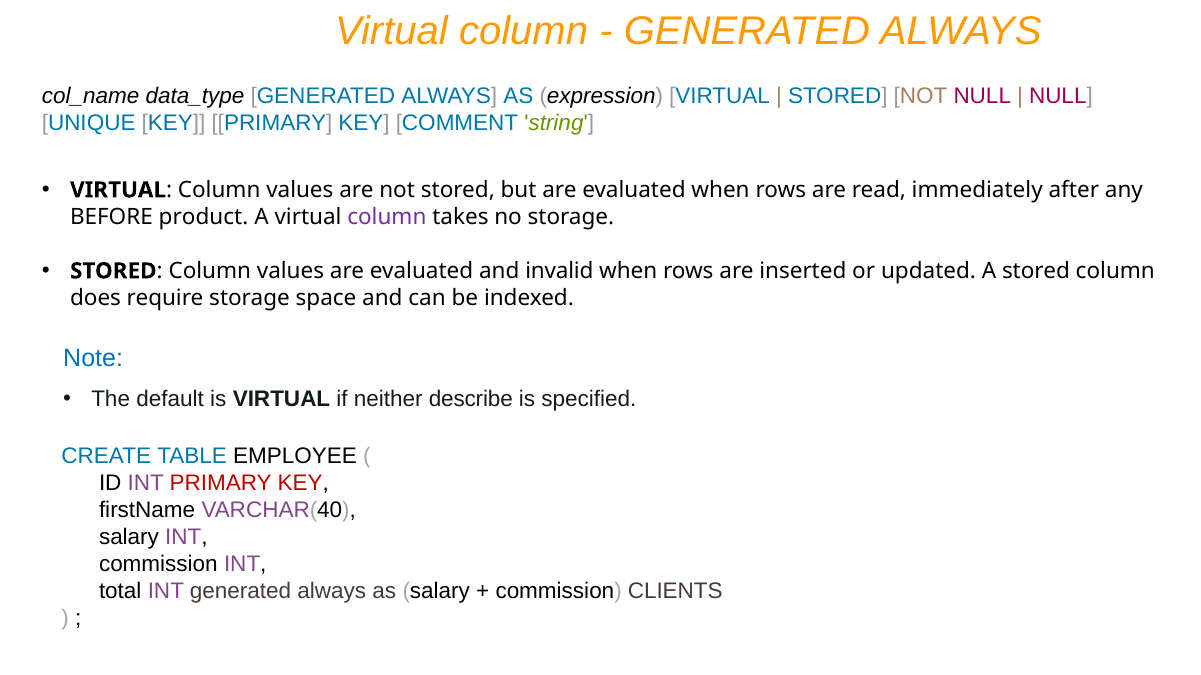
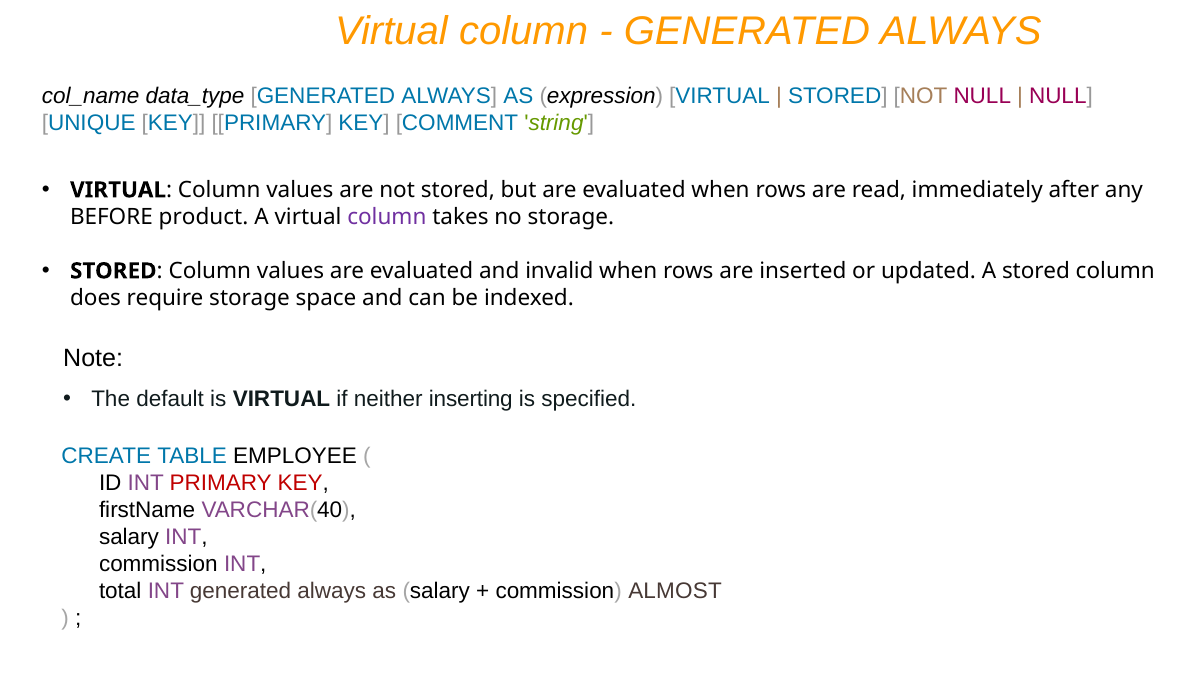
Note colour: blue -> black (93, 359)
describe: describe -> inserting (471, 399)
CLIENTS: CLIENTS -> ALMOST (675, 592)
